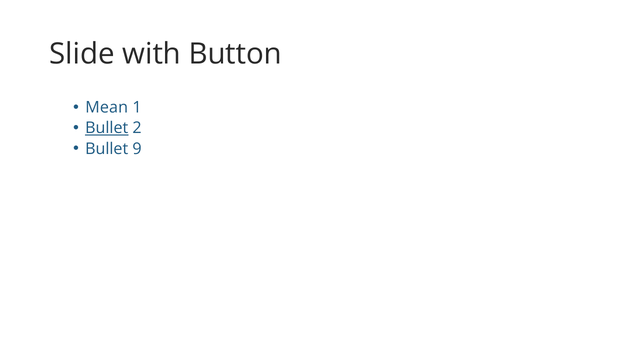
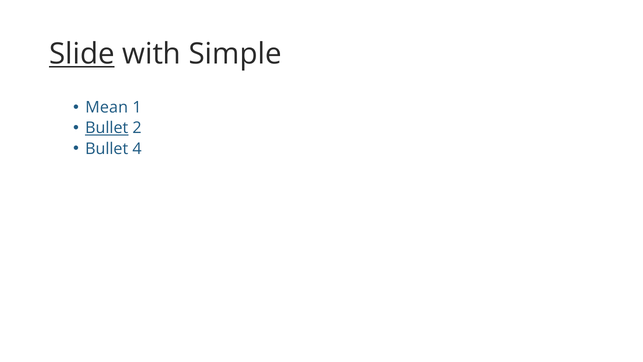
Slide underline: none -> present (82, 54)
Button: Button -> Simple (235, 54)
9: 9 -> 4 (137, 149)
